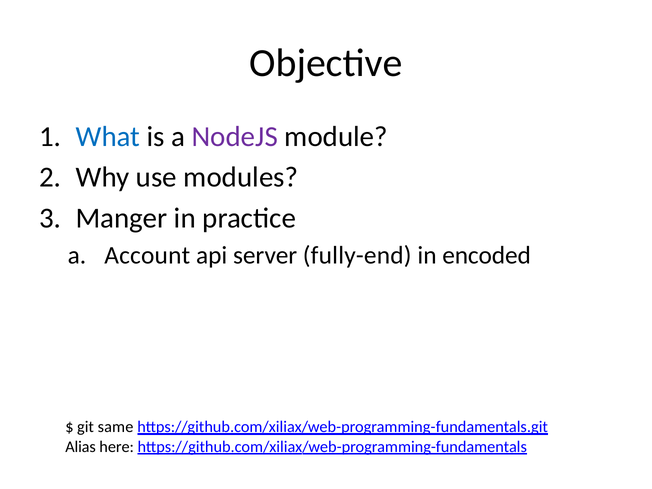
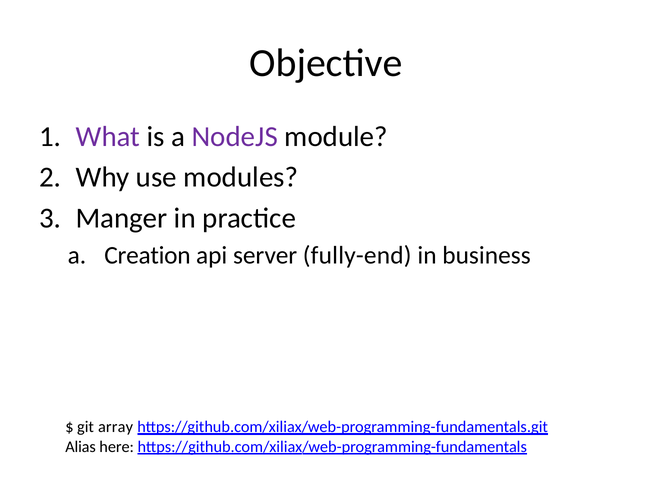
What colour: blue -> purple (108, 137)
Account: Account -> Creation (147, 255)
encoded: encoded -> business (486, 255)
same: same -> array (116, 427)
